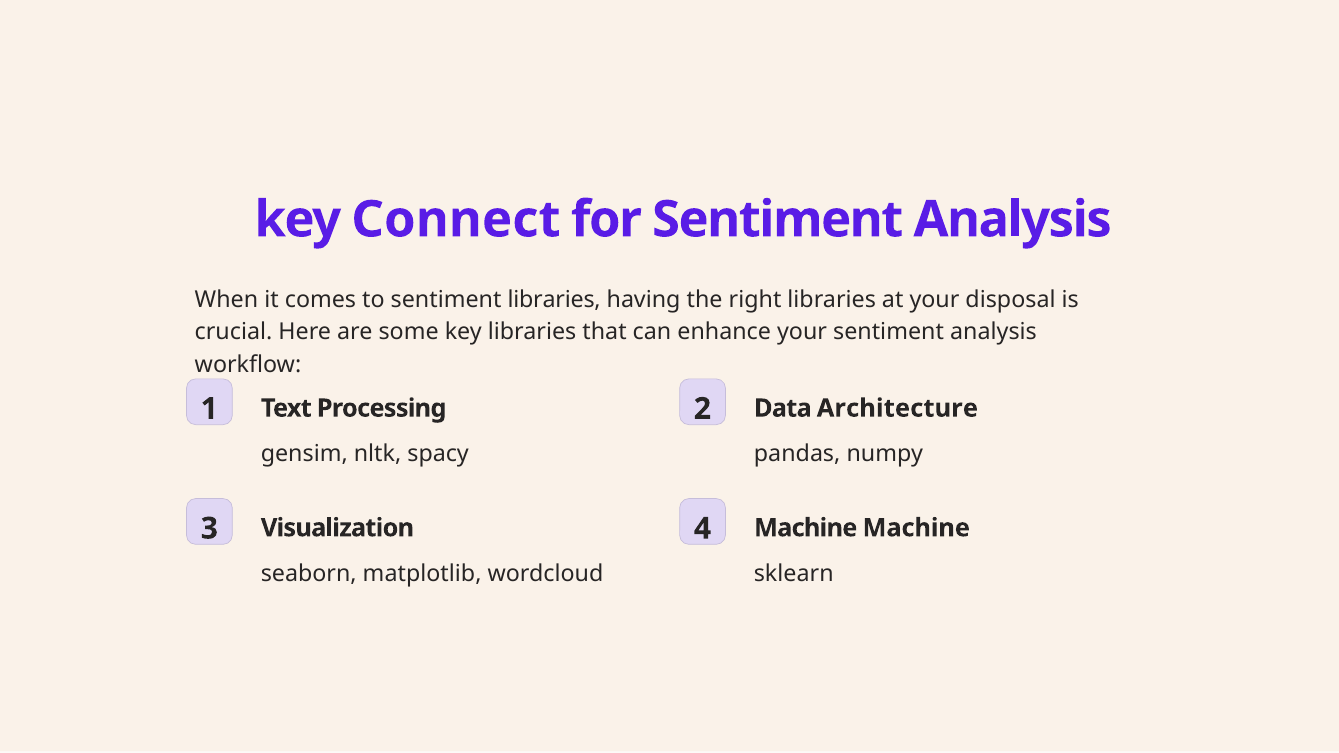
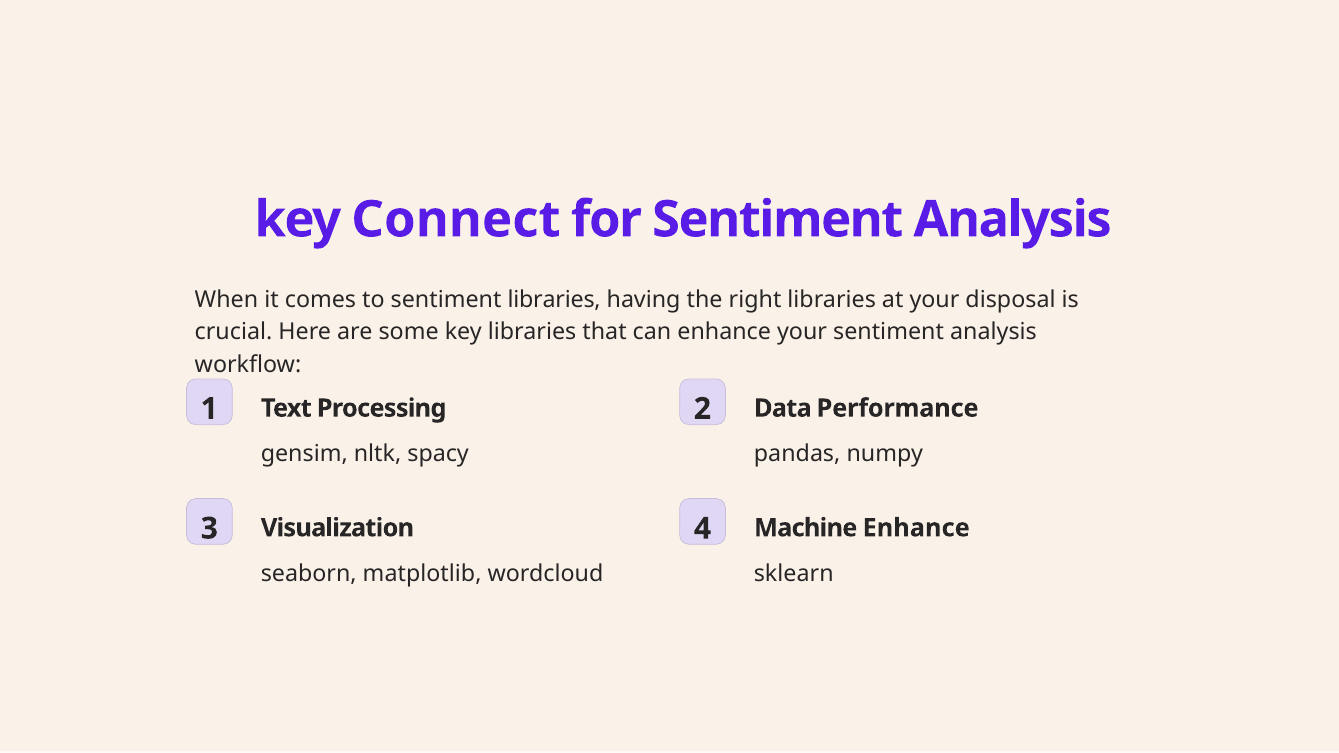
Architecture: Architecture -> Performance (898, 408)
Machine Machine: Machine -> Enhance (916, 528)
